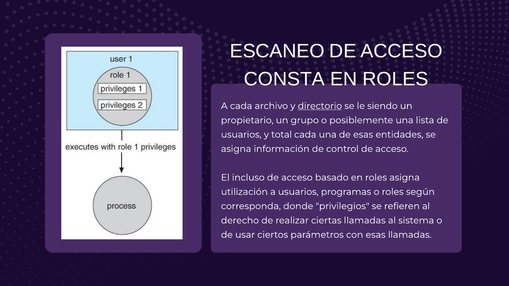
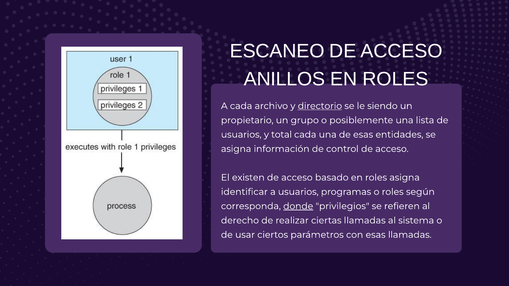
CONSTA: CONSTA -> ANILLOS (284, 79)
incluso: incluso -> existen (248, 178)
utilización: utilización -> identificar (244, 192)
donde underline: none -> present (298, 206)
